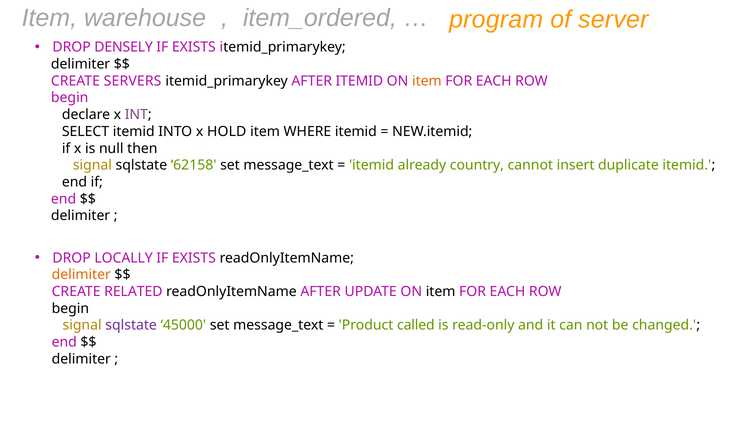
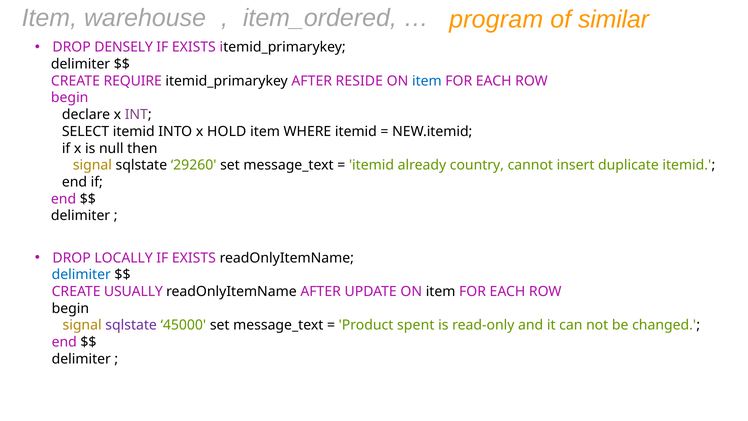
server: server -> similar (614, 19)
SERVERS: SERVERS -> REQUIRE (133, 81)
AFTER ITEMID: ITEMID -> RESIDE (359, 81)
item colour: orange -> blue (427, 81)
62158: 62158 -> 29260 (194, 165)
delimiter colour: orange -> blue (81, 275)
RELATED: RELATED -> USUALLY (133, 292)
called: called -> spent (416, 325)
